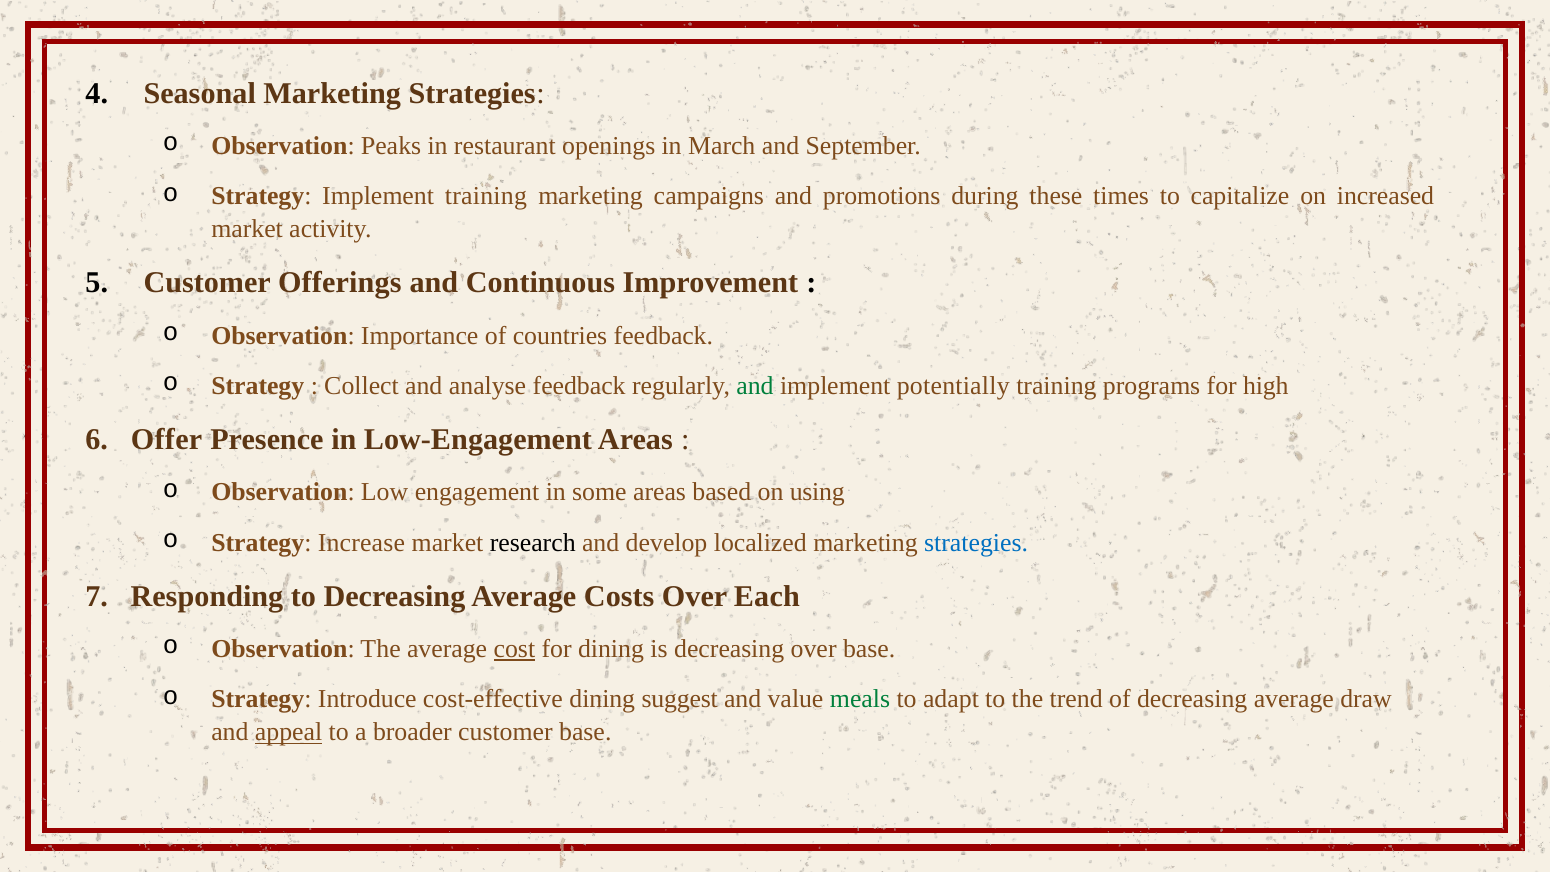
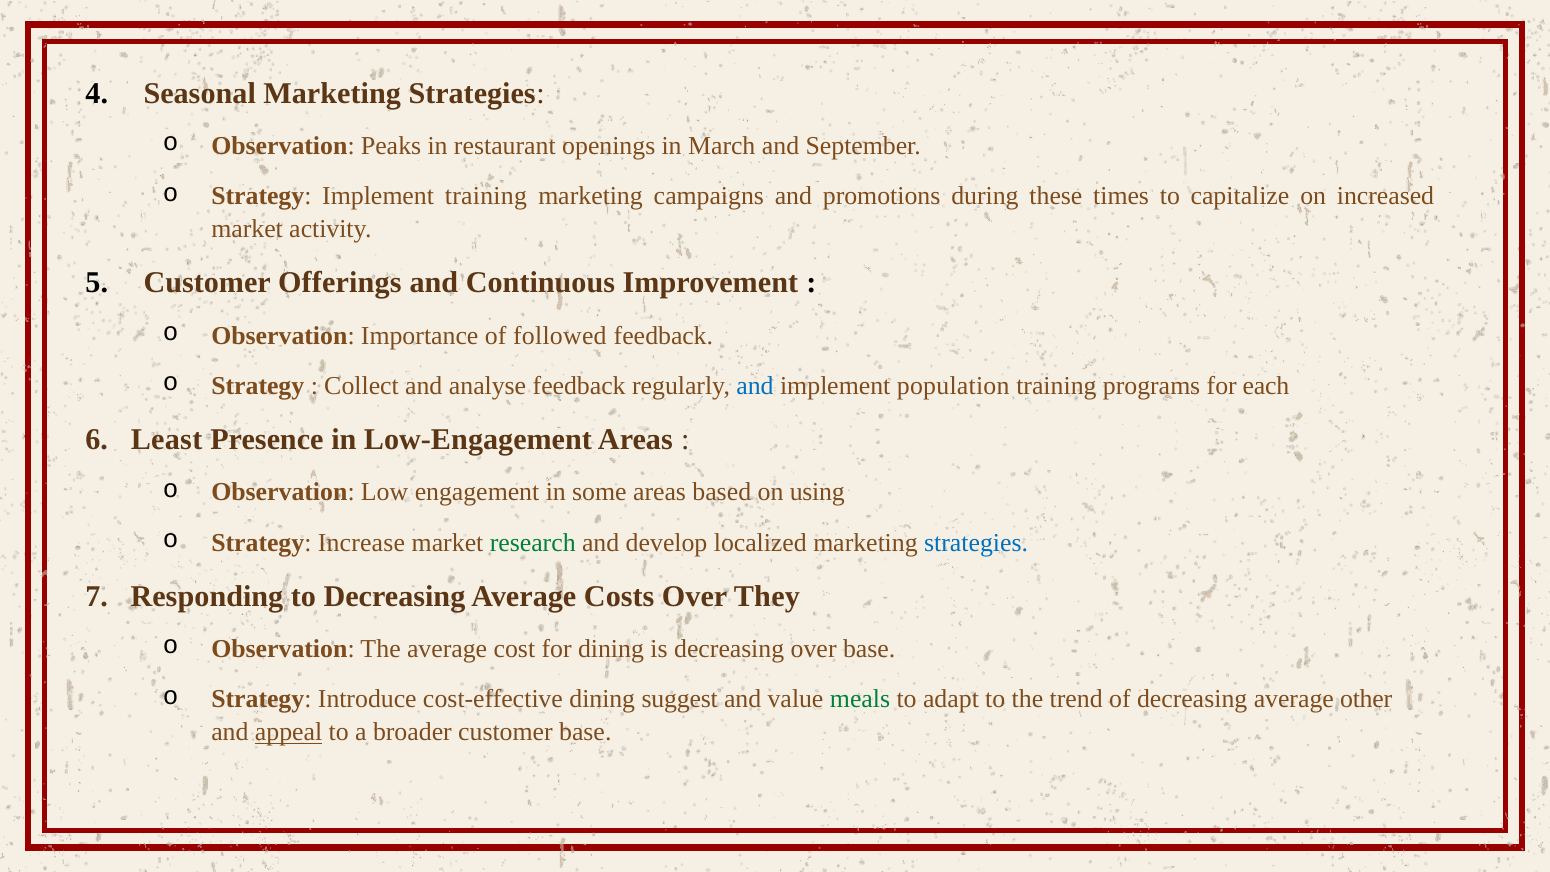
countries: countries -> followed (560, 336)
and colour: green -> blue (755, 386)
potentially: potentially -> population (953, 386)
high: high -> each (1266, 386)
Offer: Offer -> Least (167, 439)
research colour: black -> green (533, 542)
Each: Each -> They (767, 596)
cost underline: present -> none (514, 649)
draw: draw -> other (1366, 699)
